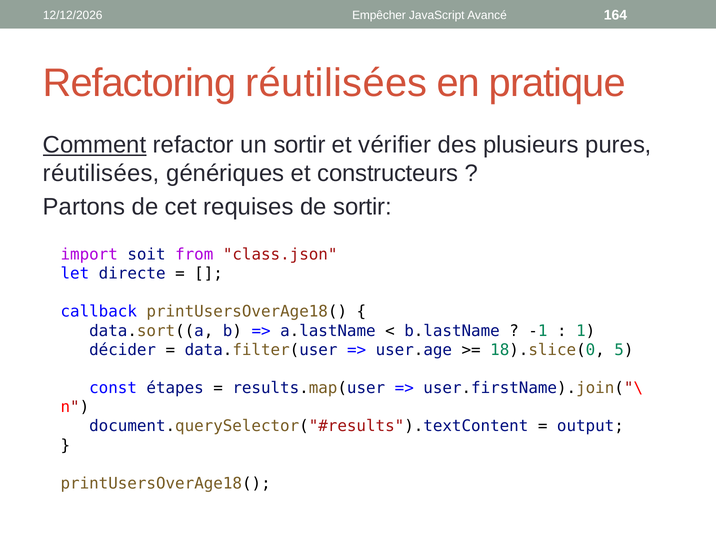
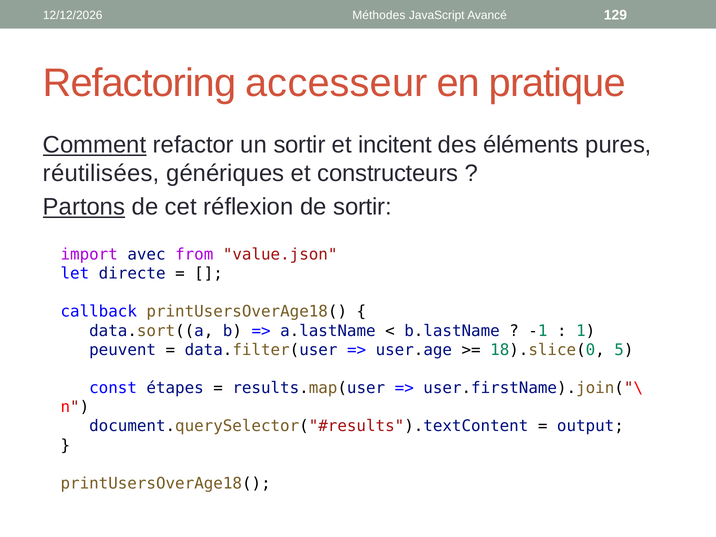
Empêcher: Empêcher -> Méthodes (379, 15)
164: 164 -> 129 (615, 15)
Refactoring réutilisées: réutilisées -> accesseur (336, 83)
vérifier: vérifier -> incitent (395, 145)
plusieurs: plusieurs -> éléments (531, 145)
Partons underline: none -> present (84, 207)
requises: requises -> réflexion (248, 207)
soit: soit -> avec (146, 254)
class.json: class.json -> value.json (280, 254)
décider: décider -> peuvent (123, 350)
